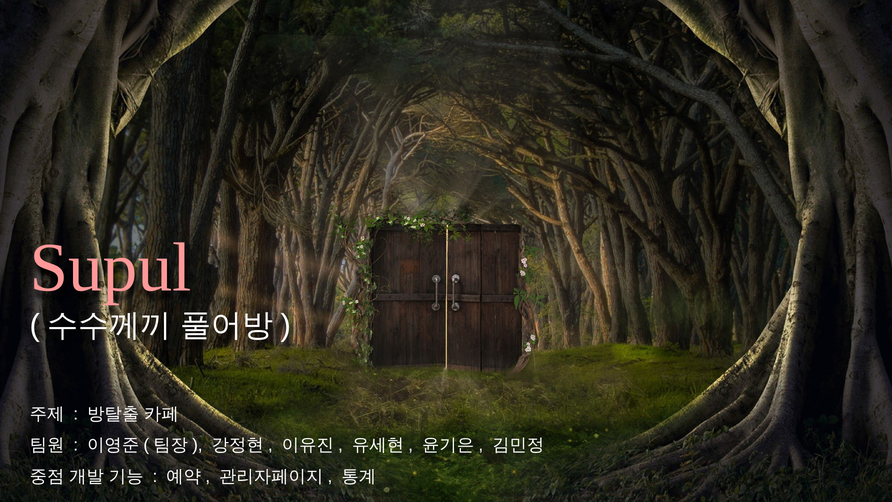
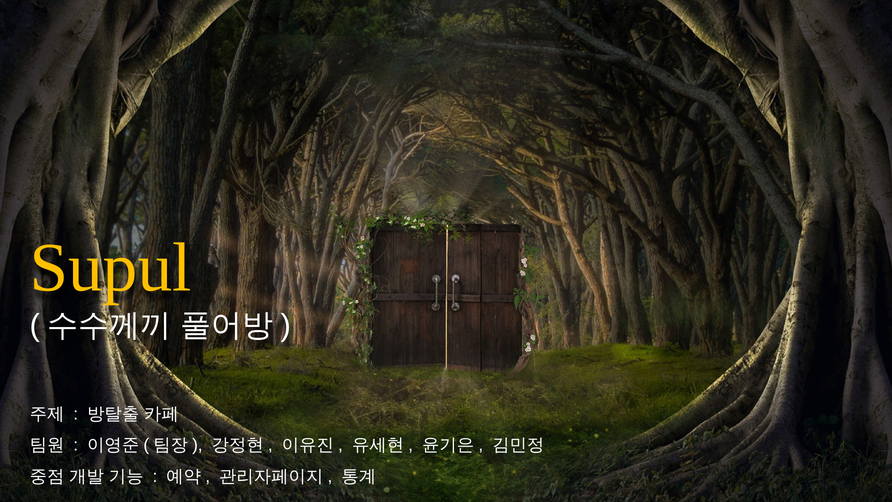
Supul colour: pink -> yellow (111, 268)
